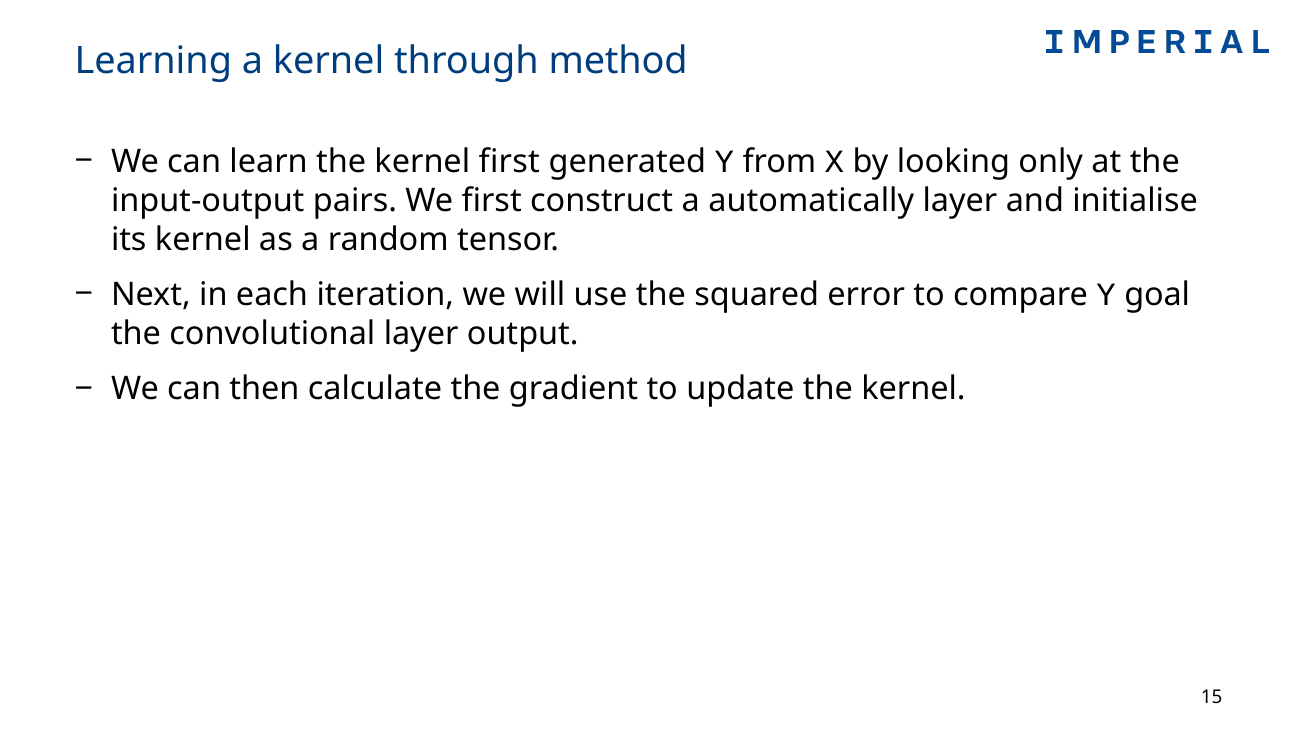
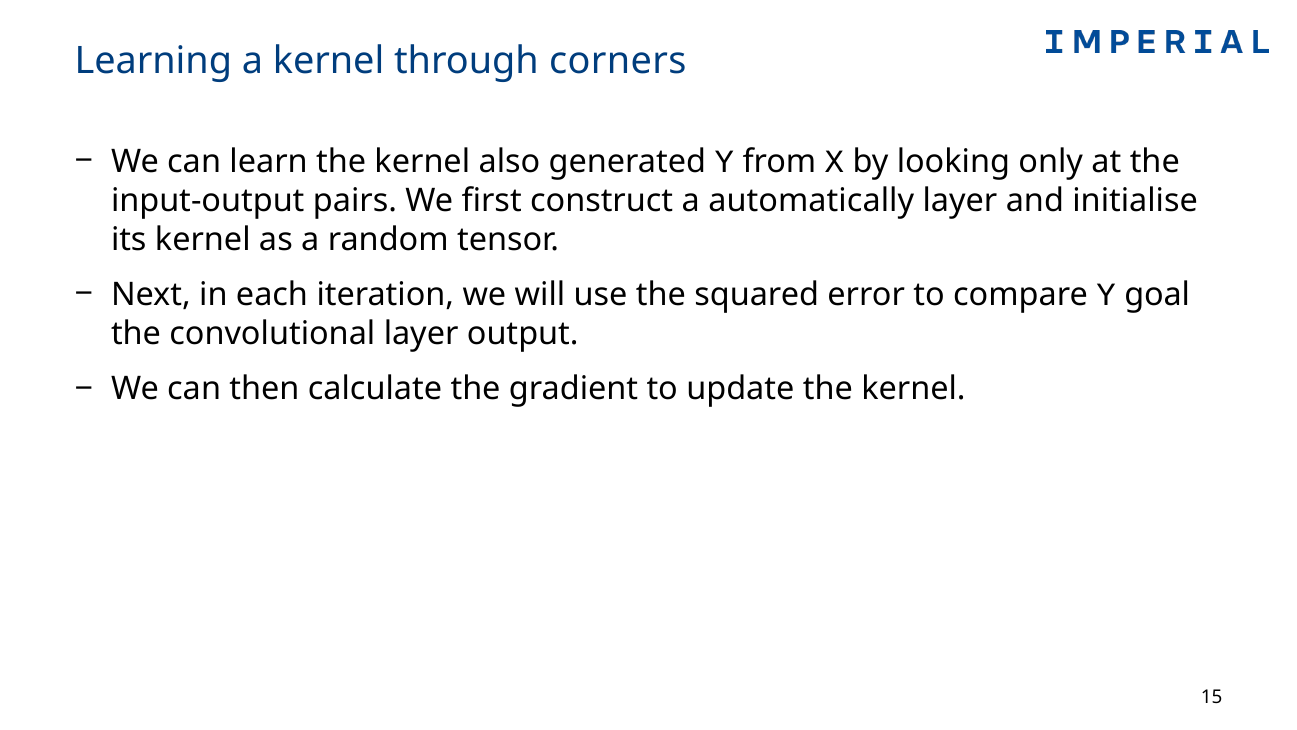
method: method -> corners (618, 61)
kernel first: first -> also (509, 162)
